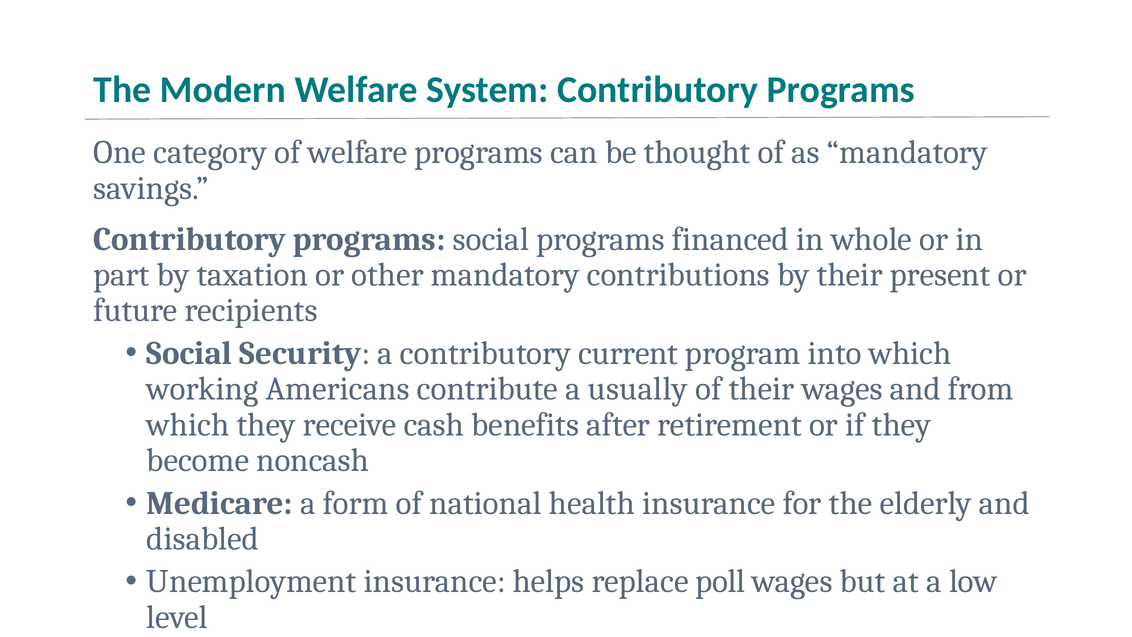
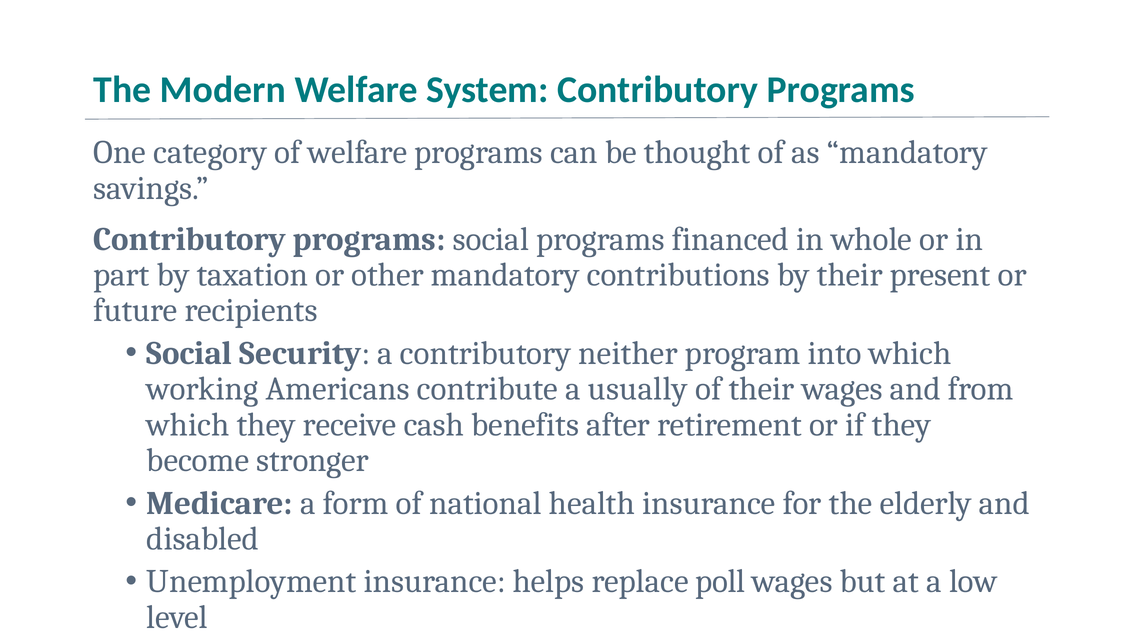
current: current -> neither (628, 353)
noncash: noncash -> stronger (313, 460)
